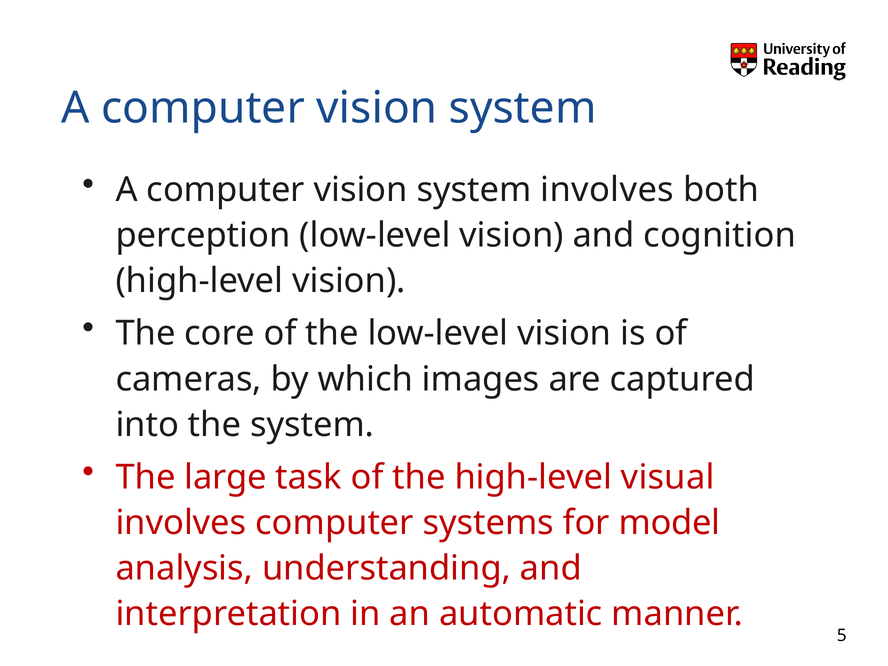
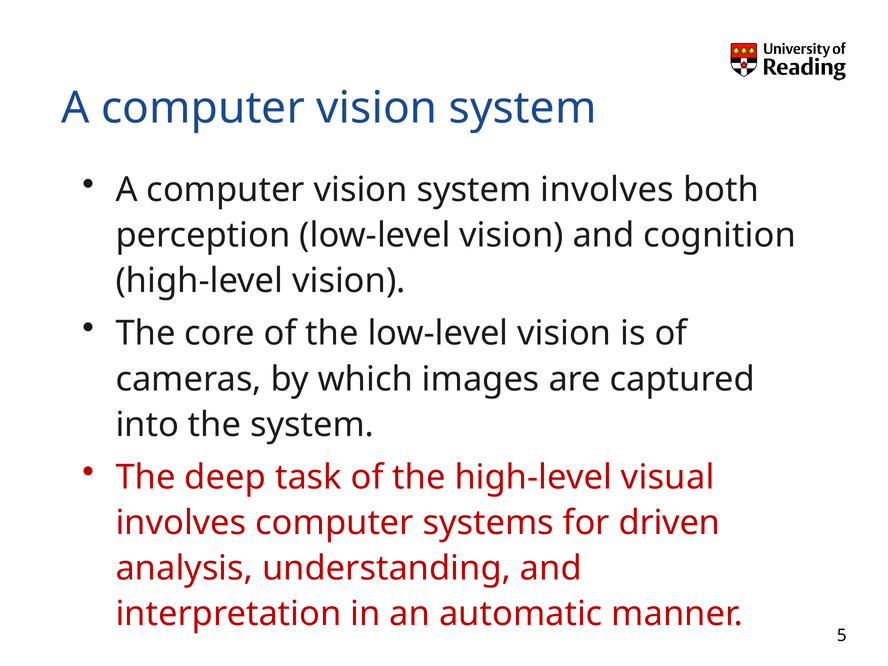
large: large -> deep (225, 477)
model: model -> driven (669, 523)
